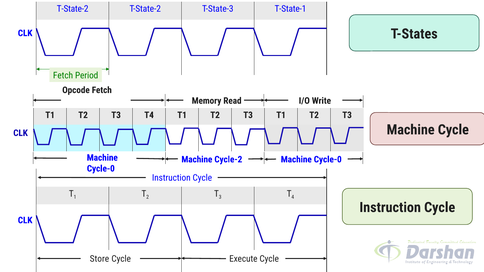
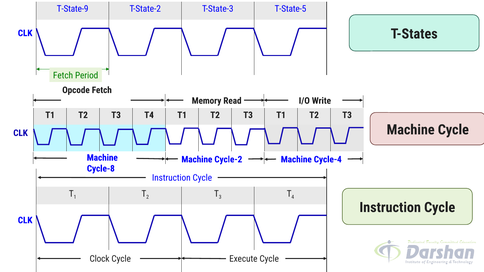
T-State-2: T-State-2 -> T-State-9 (73, 9)
T-State-1: T-State-1 -> T-State-5 (290, 9)
Cycle-2 Machine Cycle-0: Cycle-0 -> Cycle-4 (328, 160)
Cycle-0: Cycle-0 -> Cycle-8 (101, 169)
Store: Store -> Clock (100, 259)
